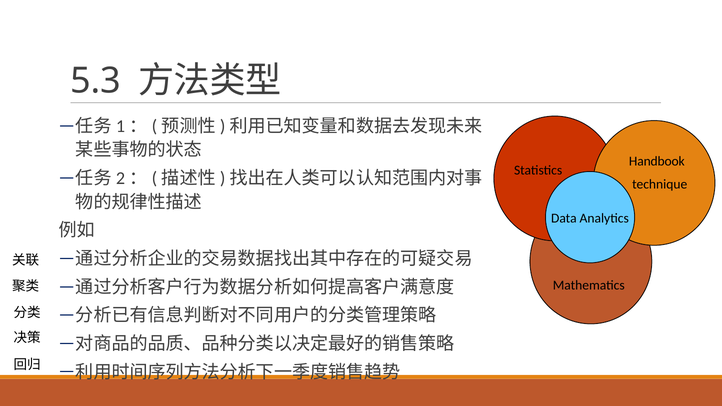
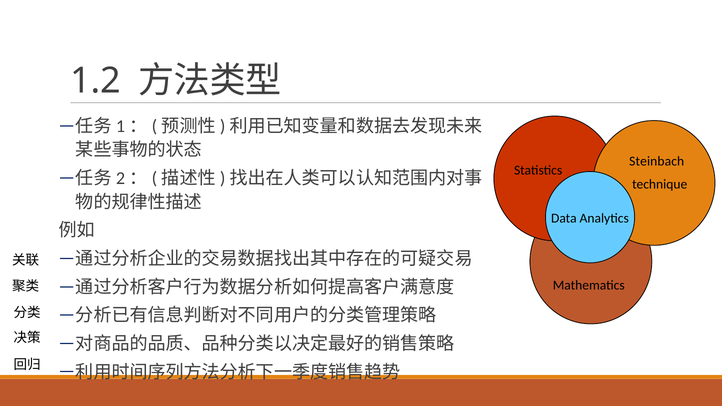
5.3: 5.3 -> 1.2 (96, 81)
Handbook: Handbook -> Steinbach (657, 161)
